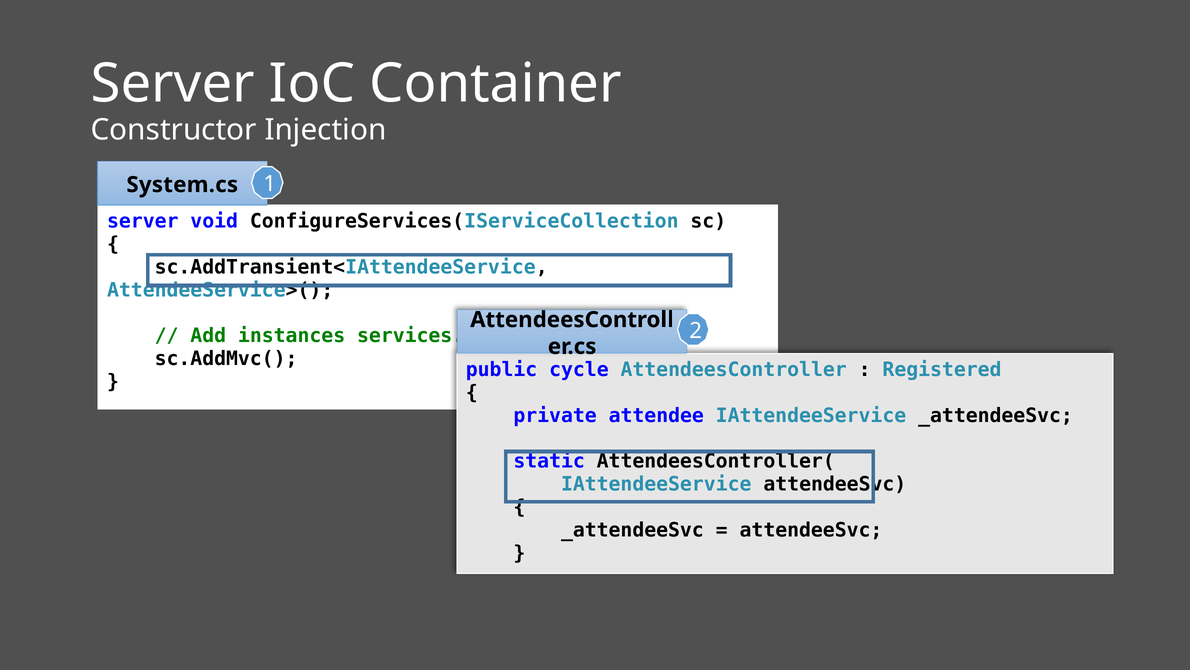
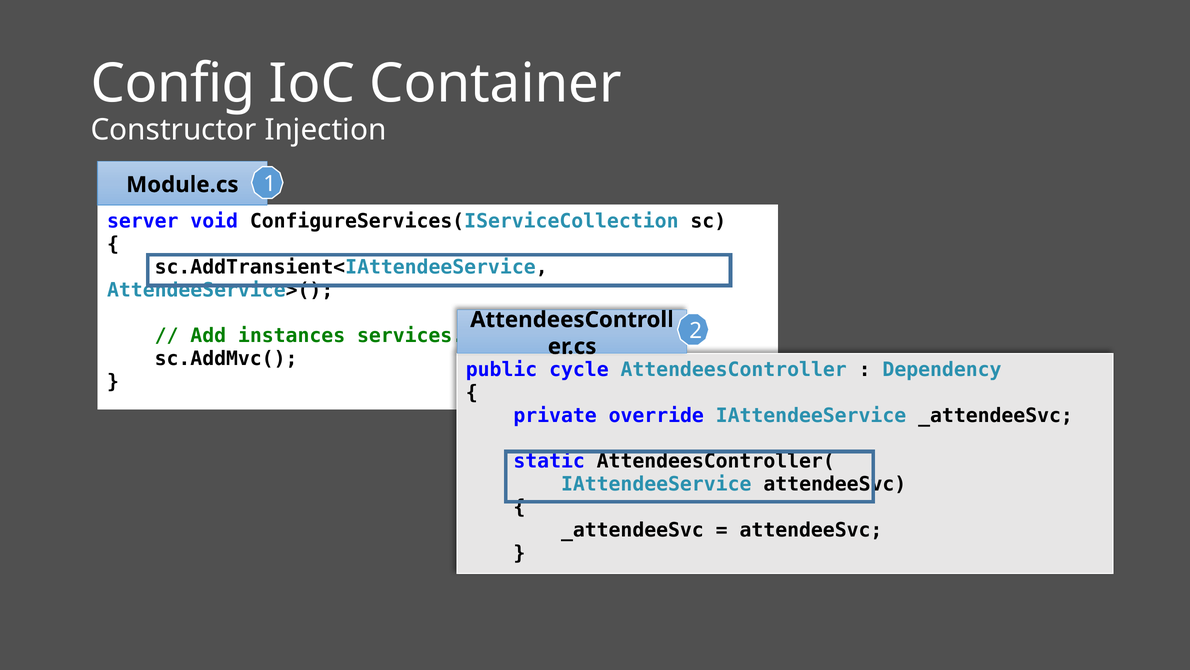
Server: Server -> Config (173, 84)
System.cs: System.cs -> Module.cs (182, 185)
Registered: Registered -> Dependency (942, 369)
attendee: attendee -> override (656, 415)
